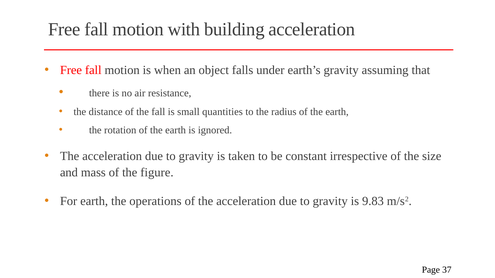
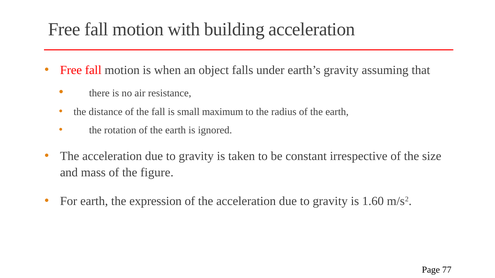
quantities: quantities -> maximum (223, 112)
operations: operations -> expression (156, 201)
9.83: 9.83 -> 1.60 (373, 201)
37: 37 -> 77 (447, 270)
